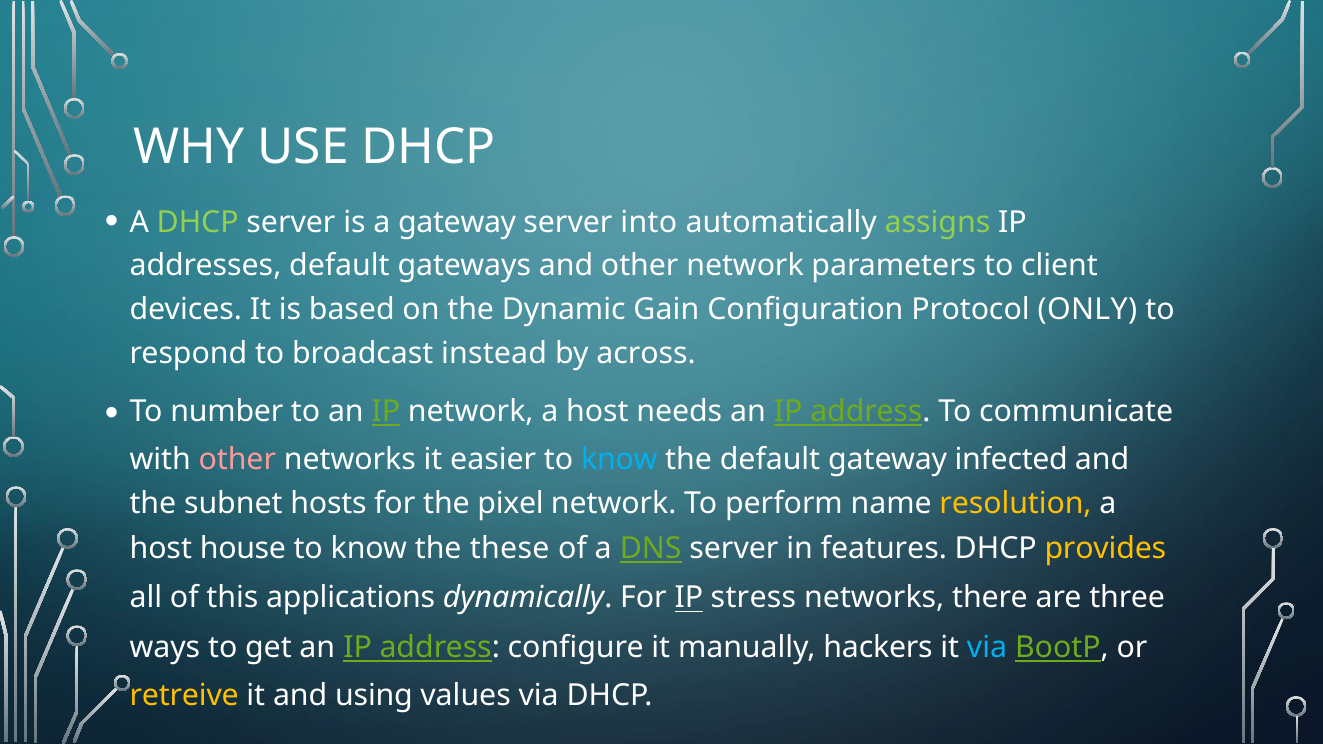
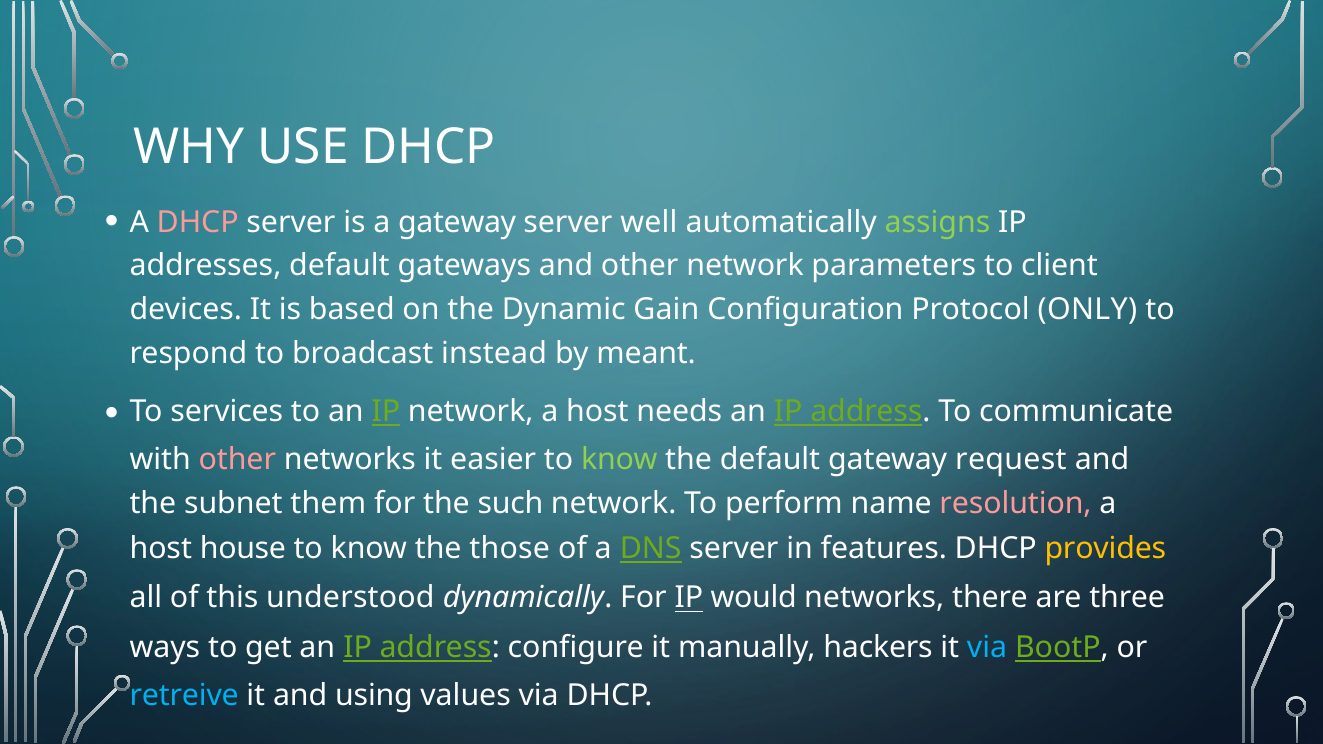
DHCP colour: light green -> pink (198, 222)
into: into -> well (649, 222)
across: across -> meant (646, 353)
number: number -> services (227, 412)
know colour: light blue -> light green (619, 460)
infected: infected -> request (1011, 460)
hosts: hosts -> them (328, 504)
pixel: pixel -> such (511, 504)
resolution colour: yellow -> pink (1015, 504)
these: these -> those (510, 548)
applications: applications -> understood (350, 598)
stress: stress -> would (754, 598)
retreive colour: yellow -> light blue (184, 696)
